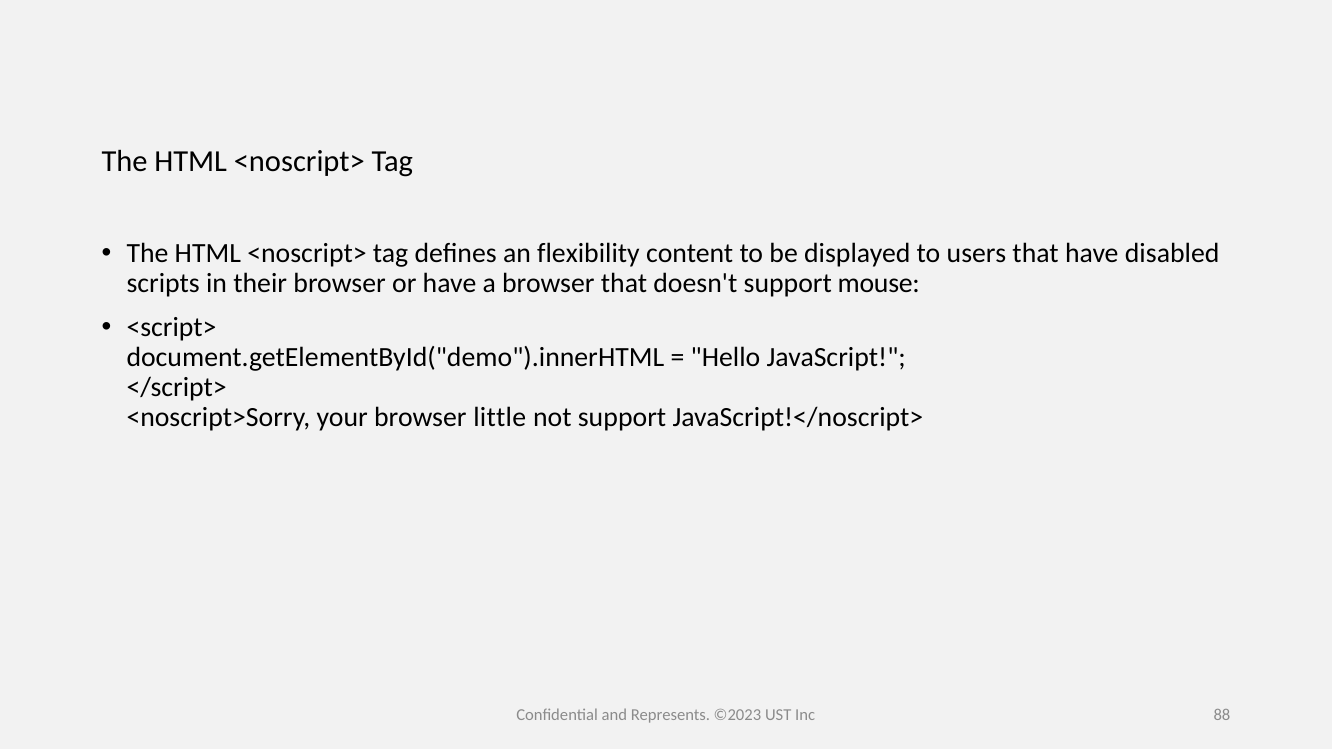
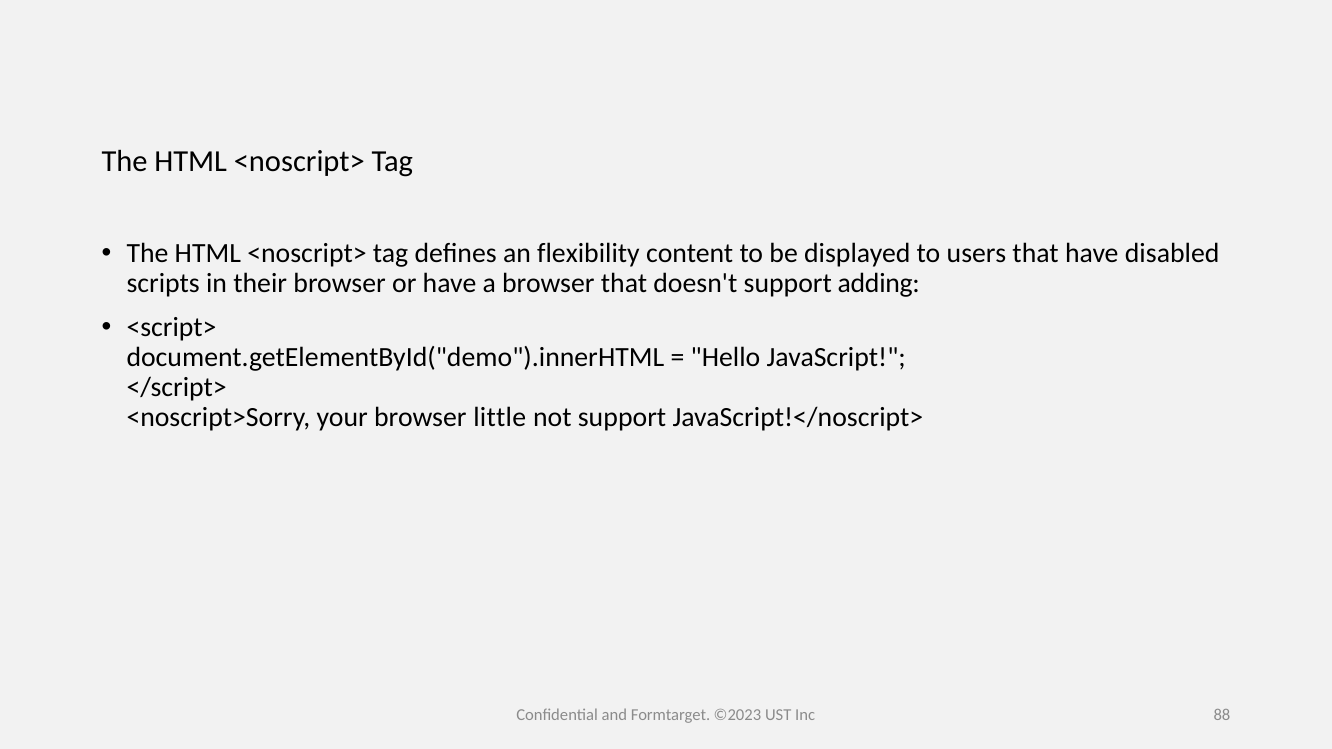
mouse: mouse -> adding (879, 283)
Represents: Represents -> Formtarget (670, 715)
